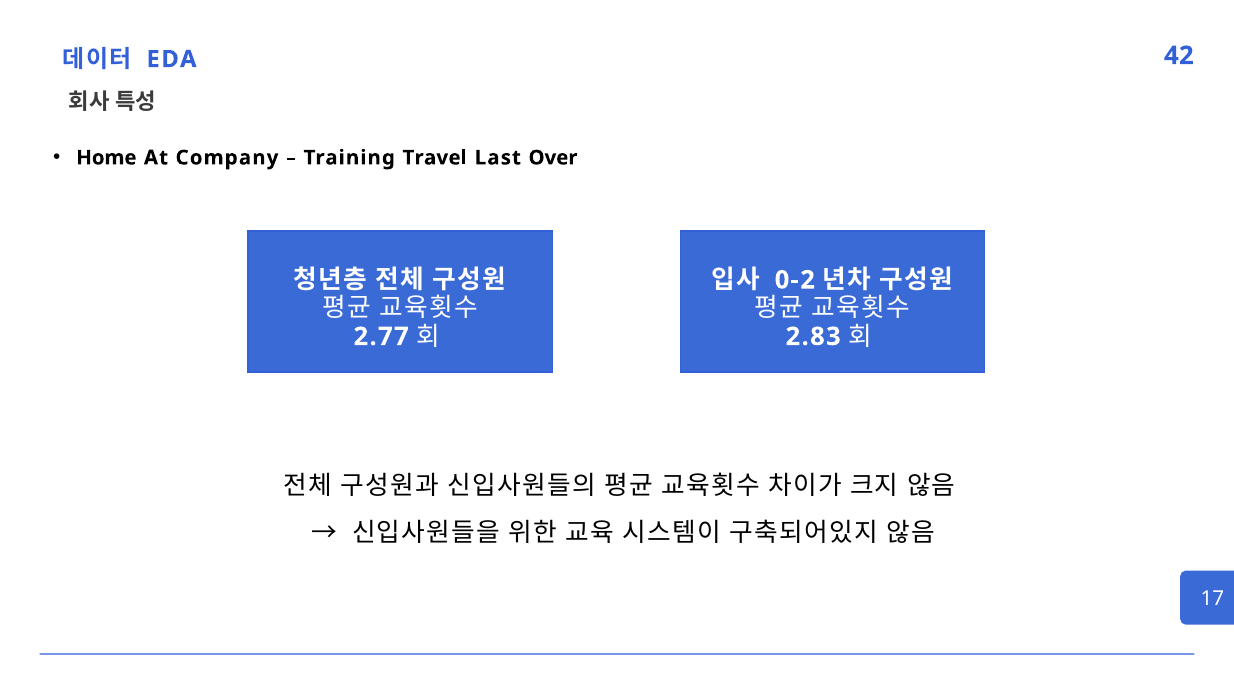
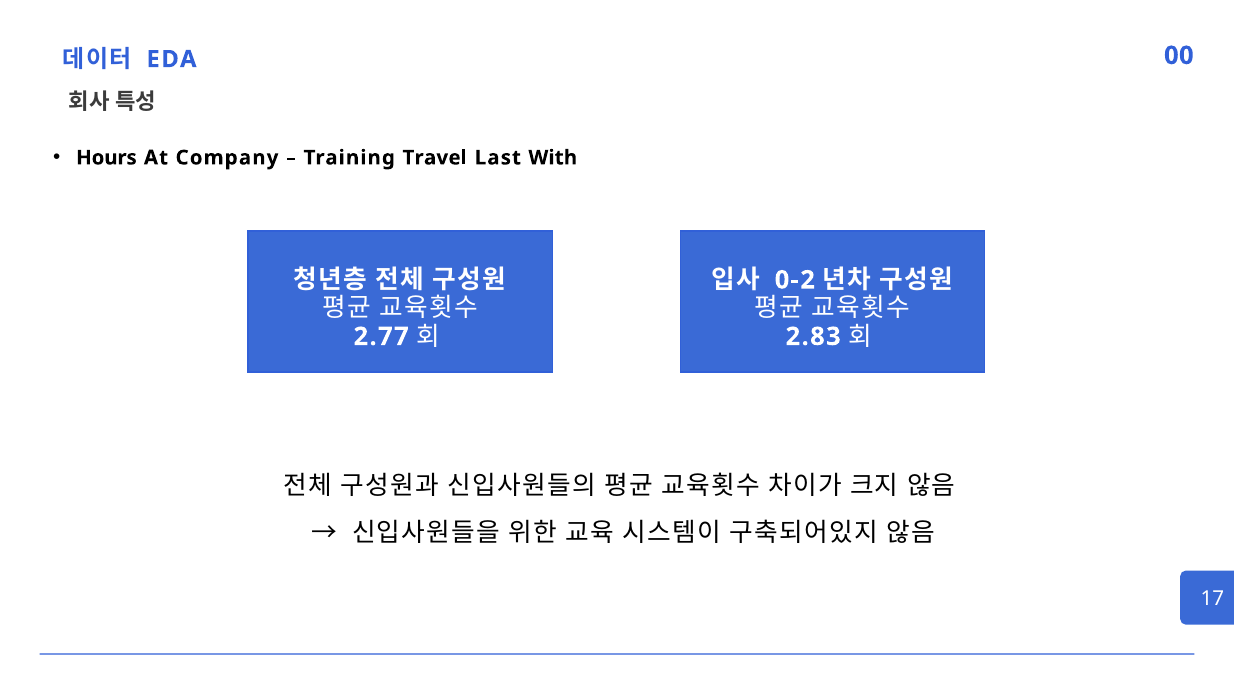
42: 42 -> 00 (1179, 56)
Home: Home -> Hours (106, 158)
Over: Over -> With (553, 158)
